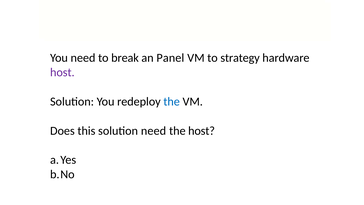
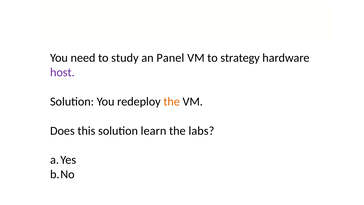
break: break -> study (125, 58)
the colour: blue -> orange (172, 101)
solution need: need -> learn (154, 131)
the host: host -> labs (201, 131)
